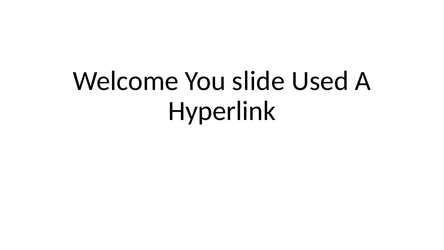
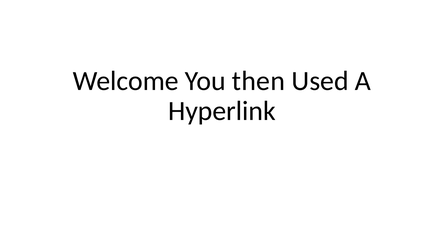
slide: slide -> then (258, 81)
